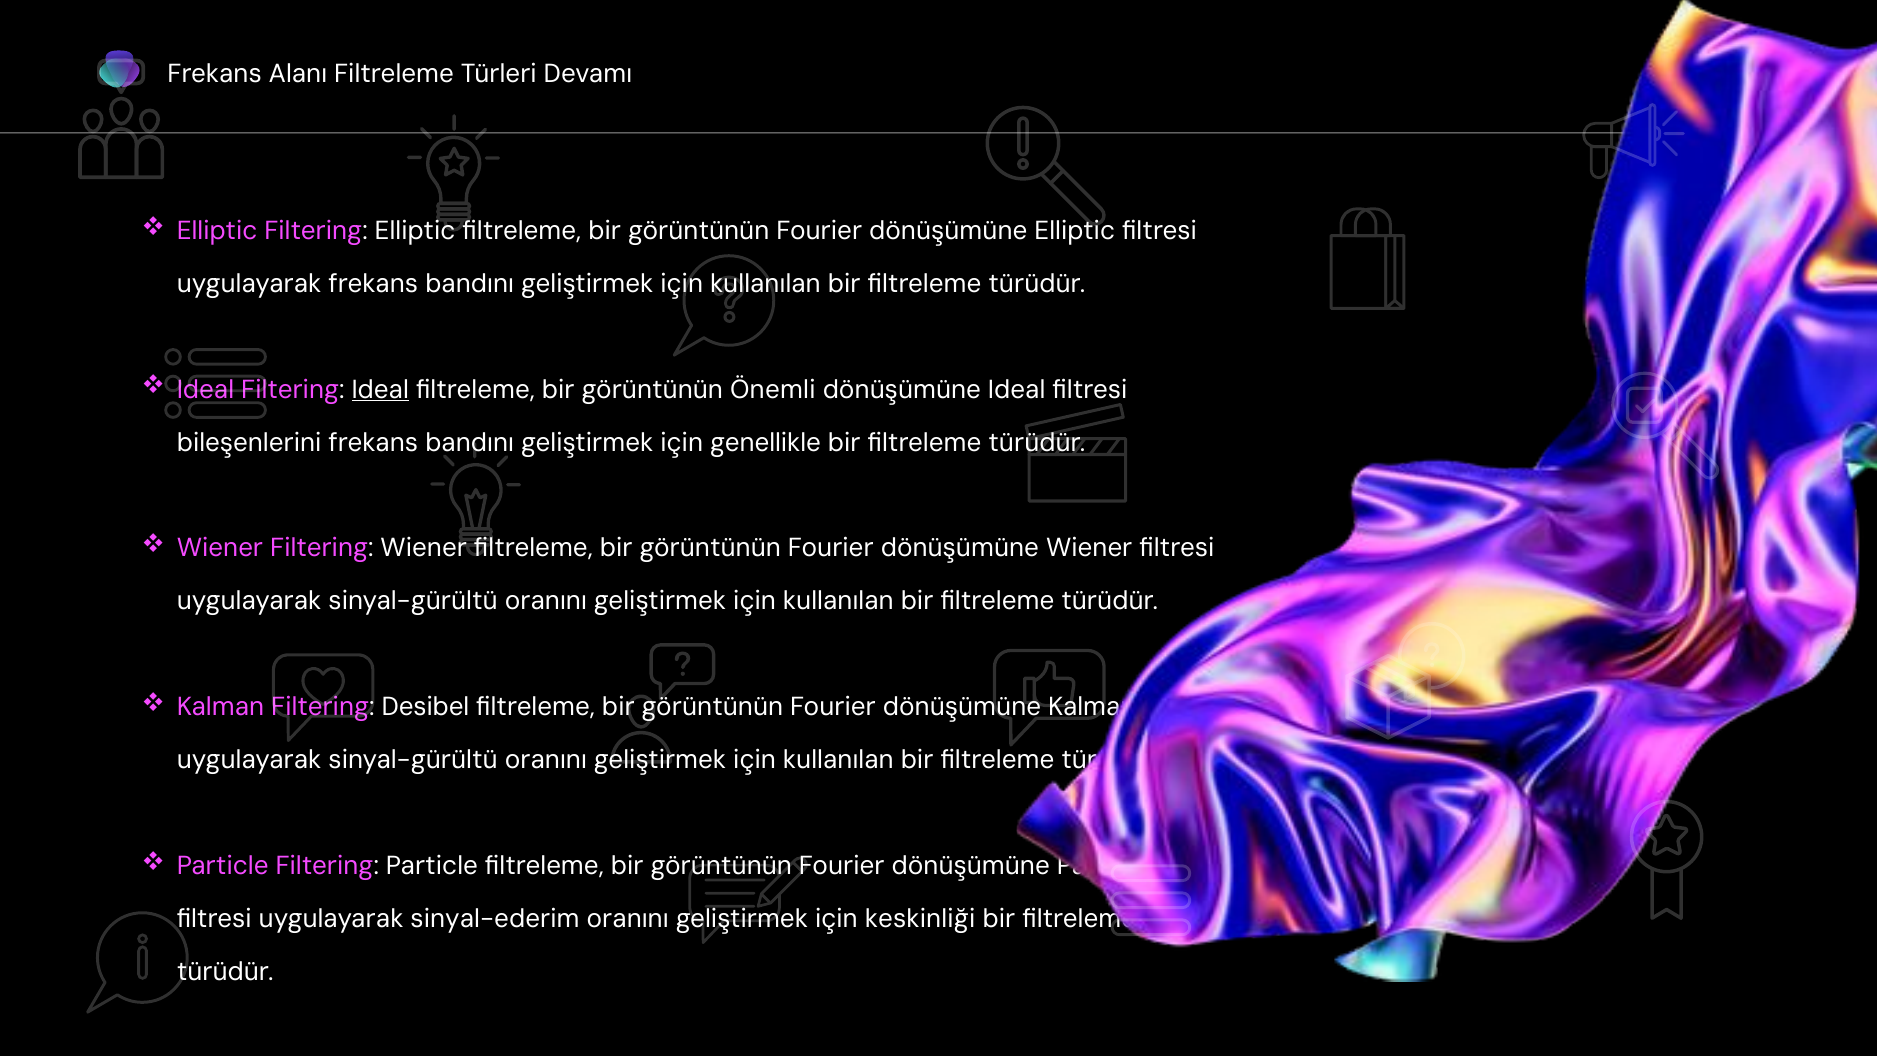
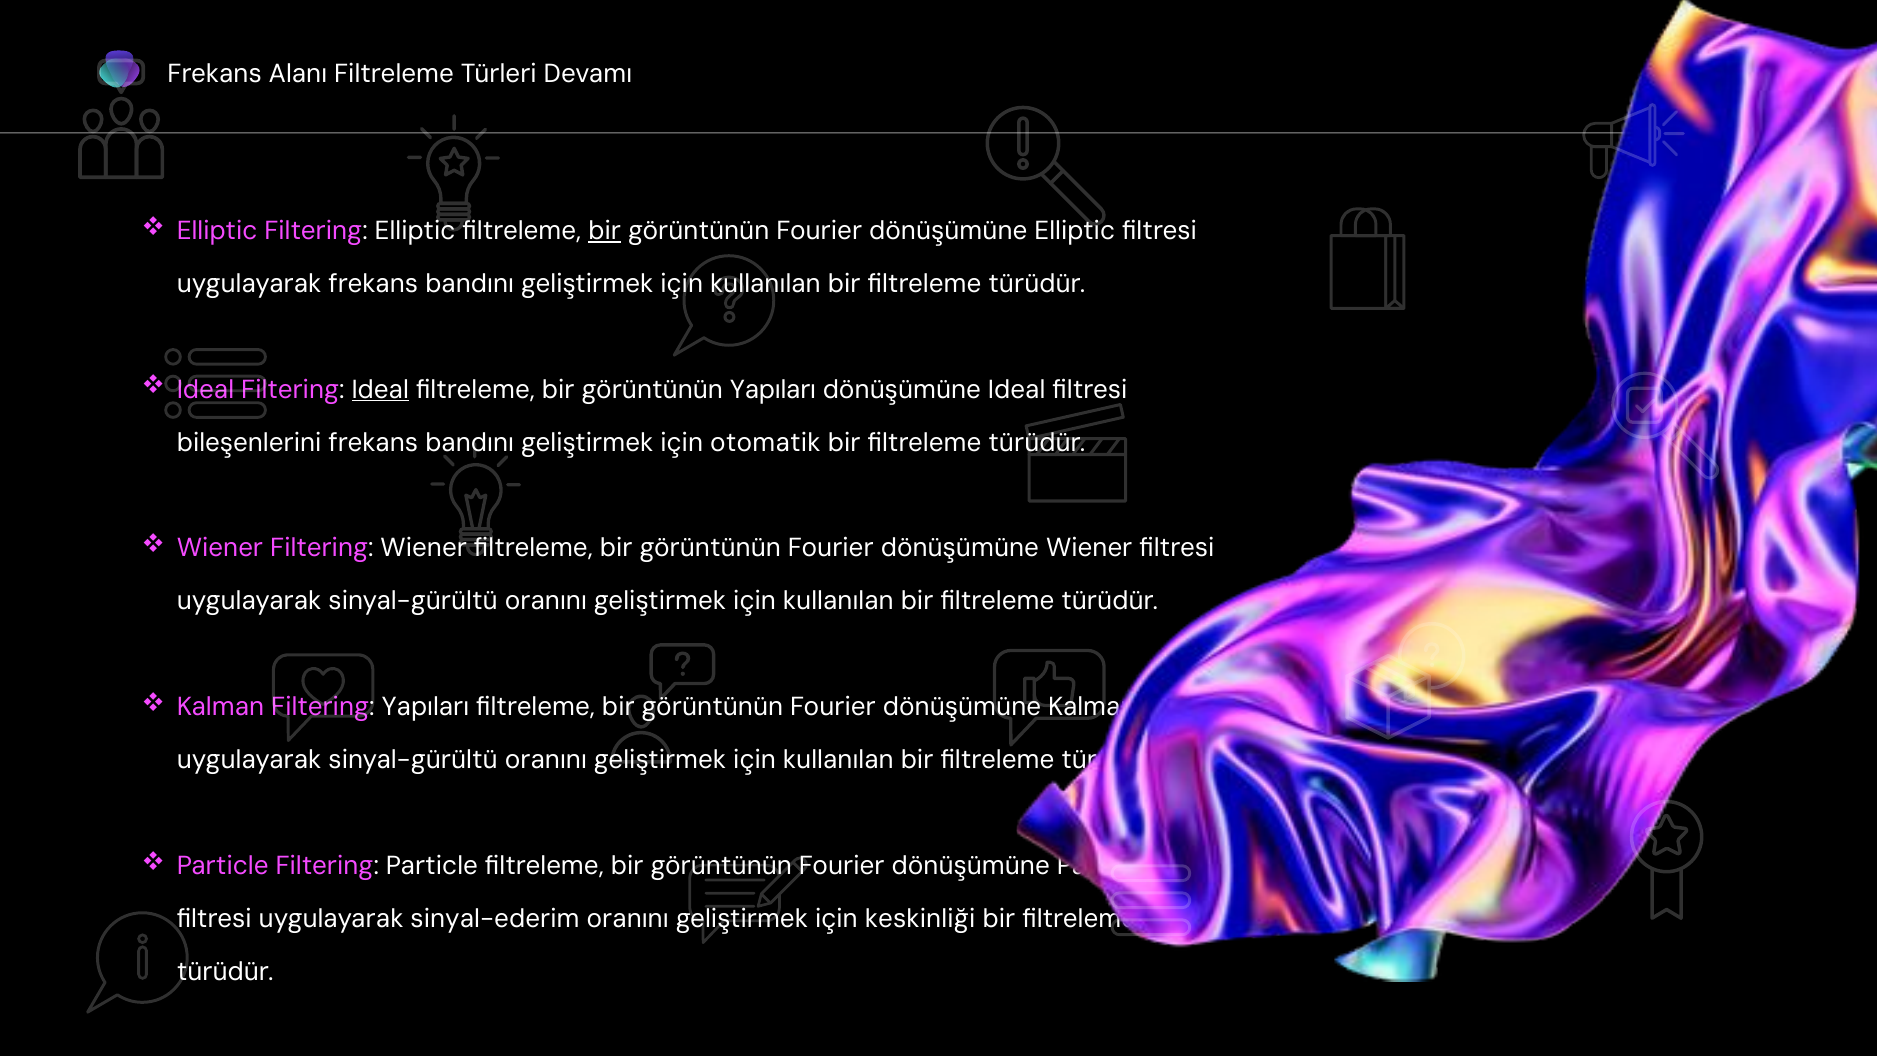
bir underline: none -> present (605, 231)
görüntünün Önemli: Önemli -> Yapıları (773, 389)
genellikle: genellikle -> otomatik (765, 442)
Desibel: Desibel -> Yapıları (425, 707)
